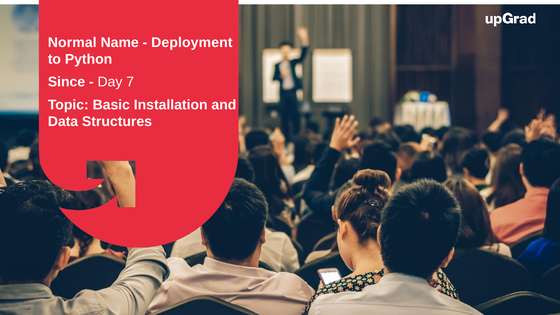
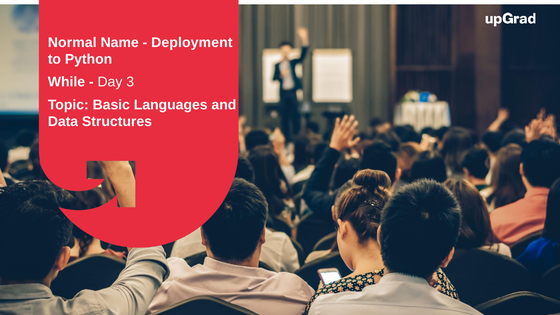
Since: Since -> While (66, 82)
7: 7 -> 3 (130, 82)
Installation: Installation -> Languages (171, 105)
